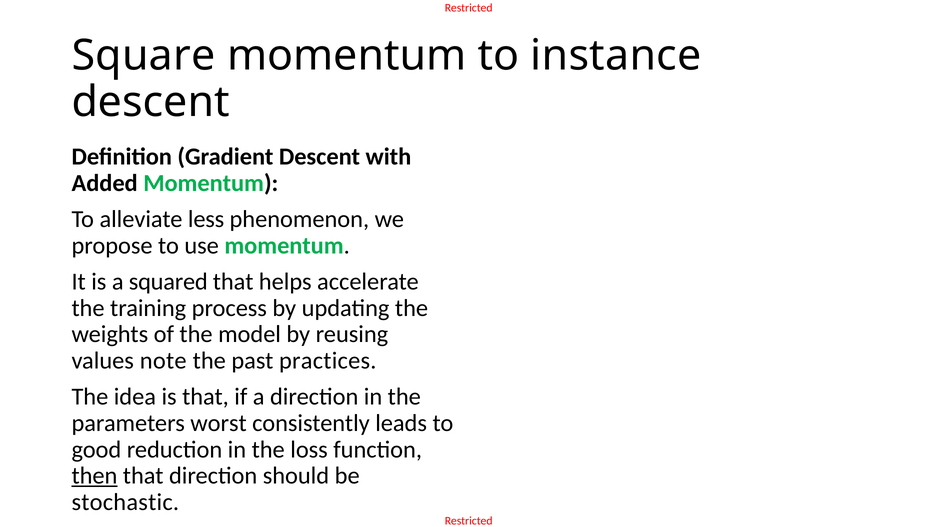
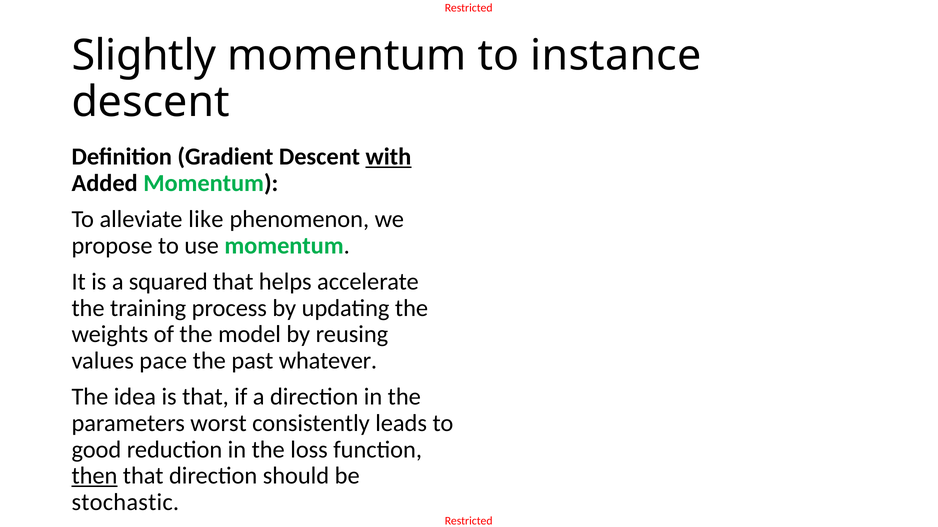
Square: Square -> Slightly (144, 56)
with underline: none -> present (388, 157)
less: less -> like (206, 220)
note: note -> pace (163, 361)
practices: practices -> whatever (328, 361)
